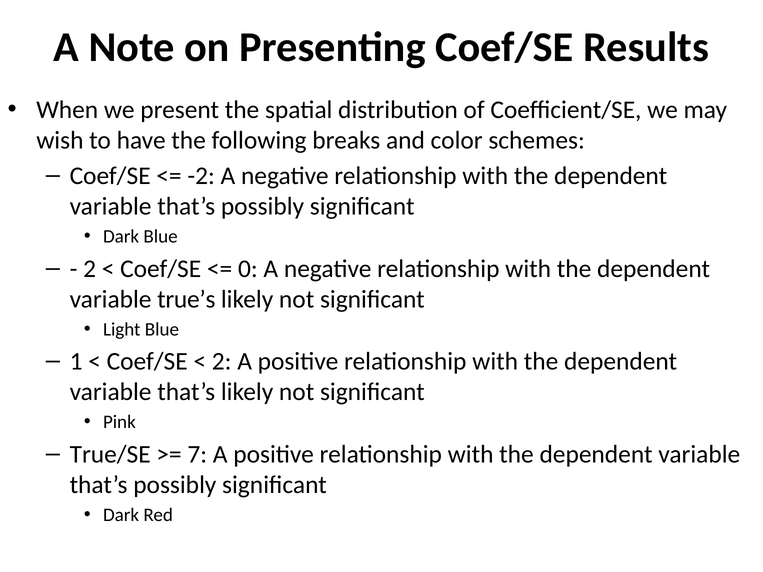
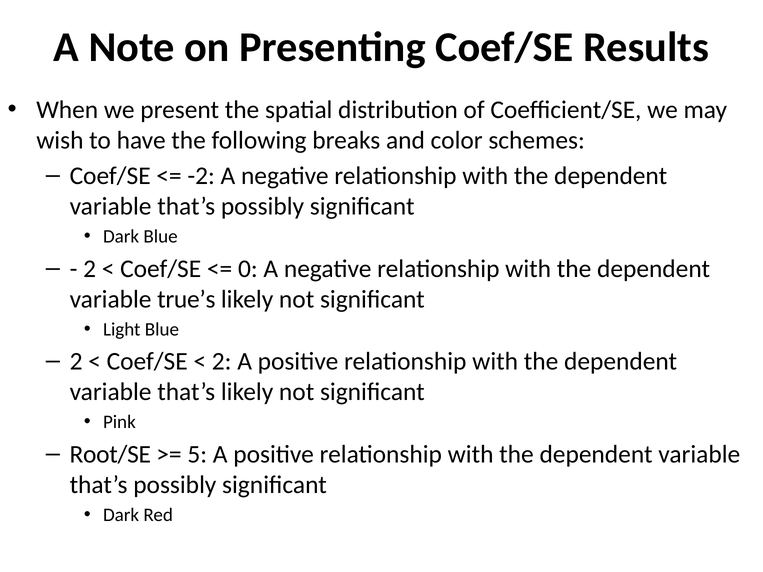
1: 1 -> 2 (76, 362)
True/SE: True/SE -> Root/SE (110, 454)
7: 7 -> 5 (197, 454)
